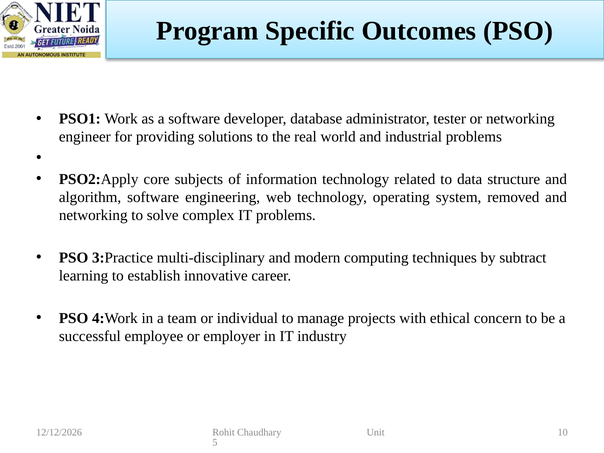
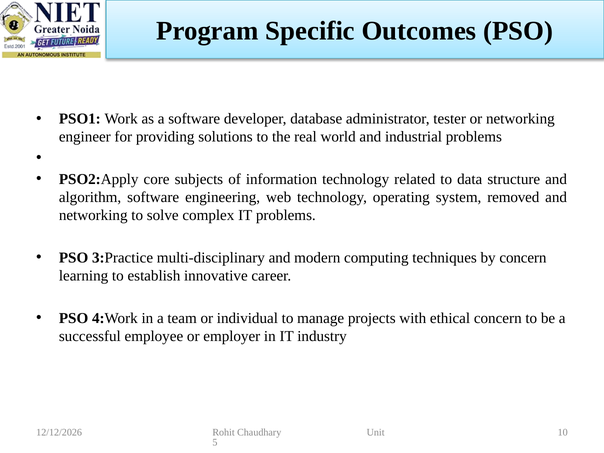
by subtract: subtract -> concern (523, 258)
